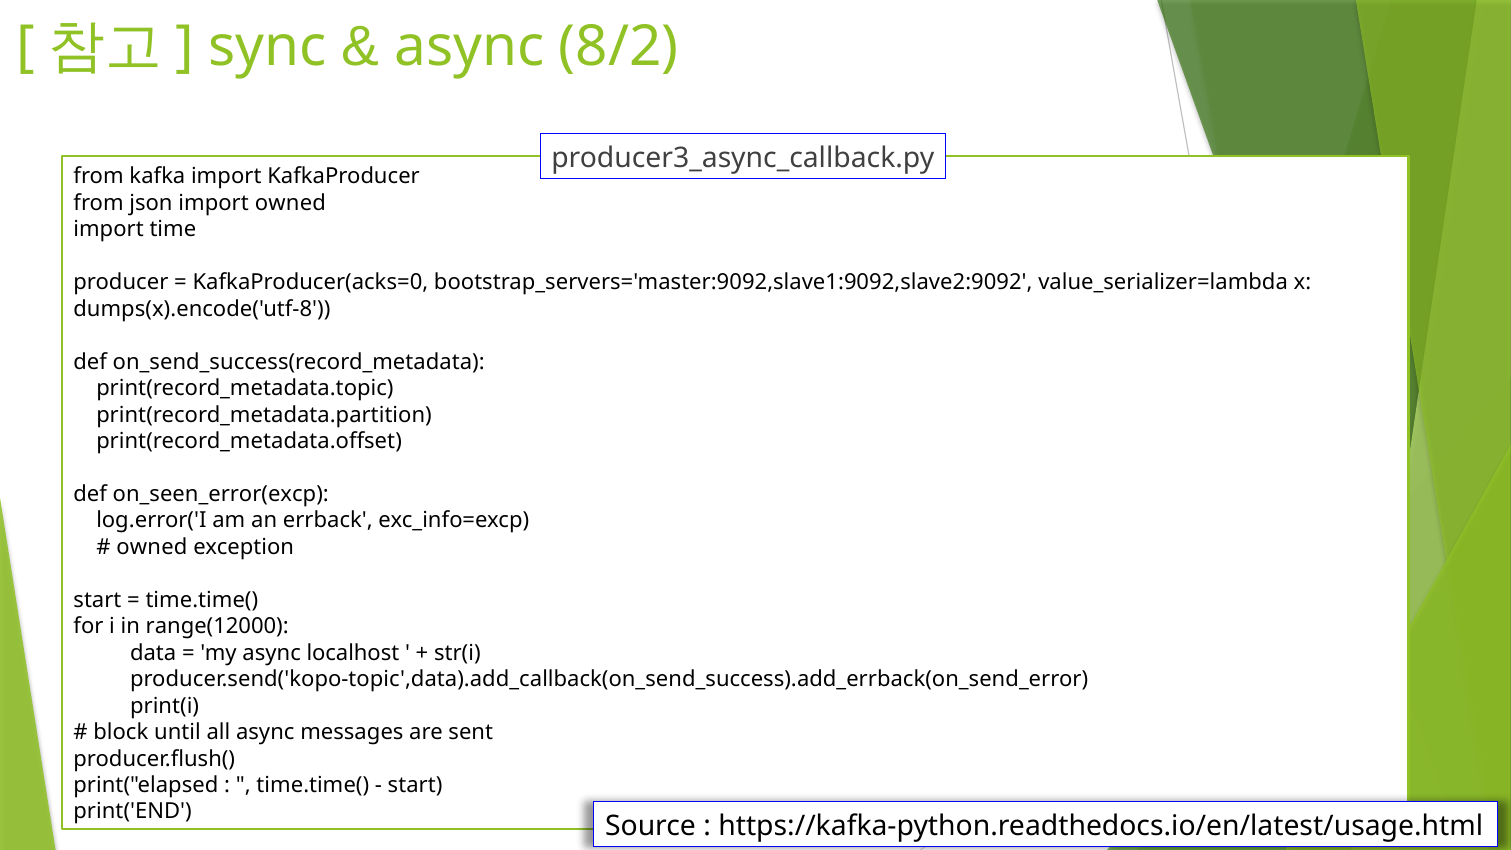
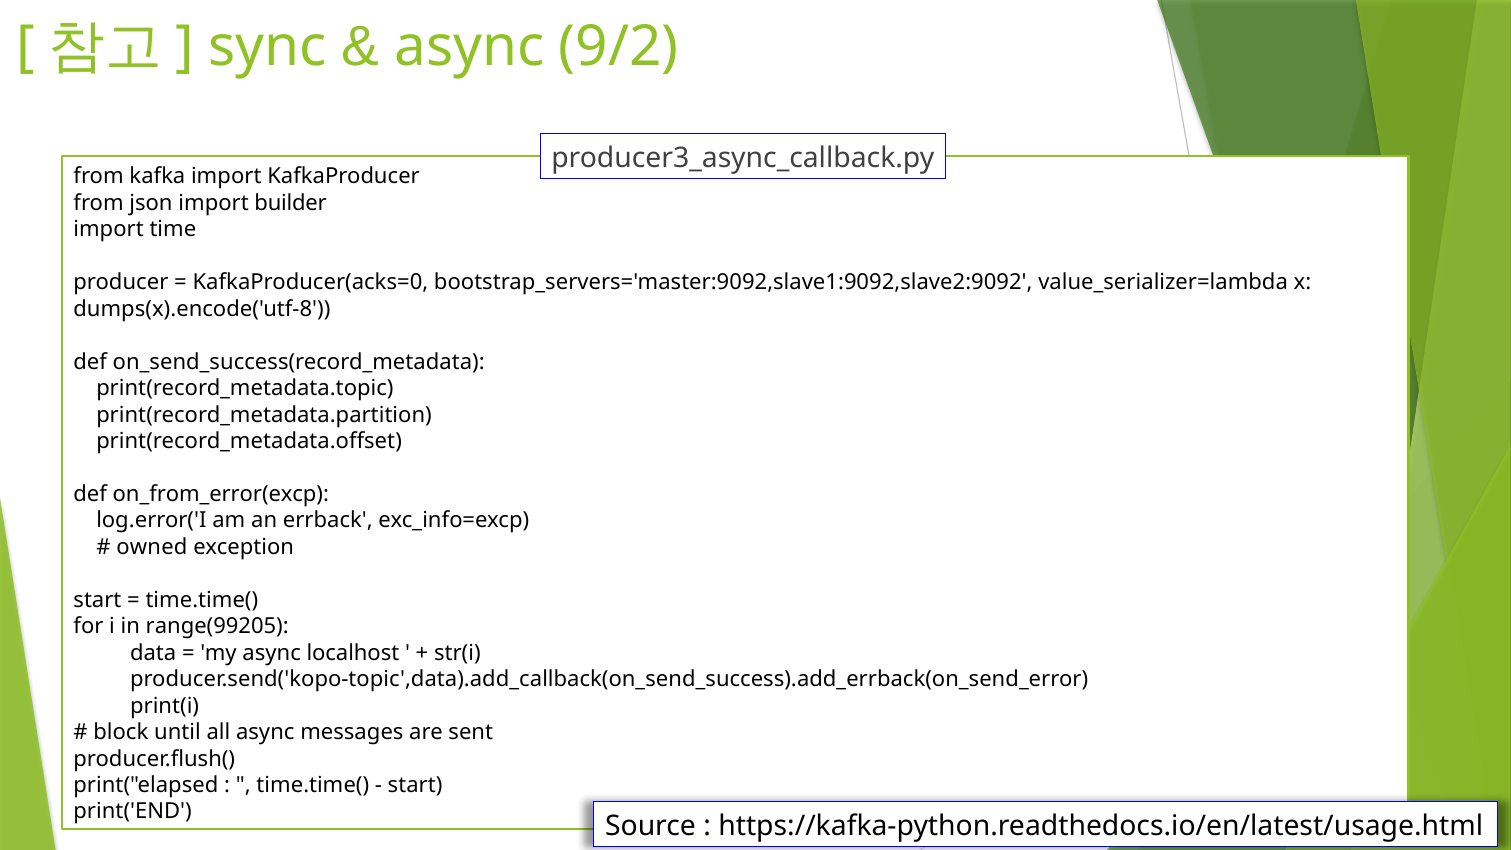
8/2: 8/2 -> 9/2 (619, 47)
import owned: owned -> builder (291, 203)
on_seen_error(excp: on_seen_error(excp -> on_from_error(excp (221, 494)
range(12000: range(12000 -> range(99205 (217, 626)
